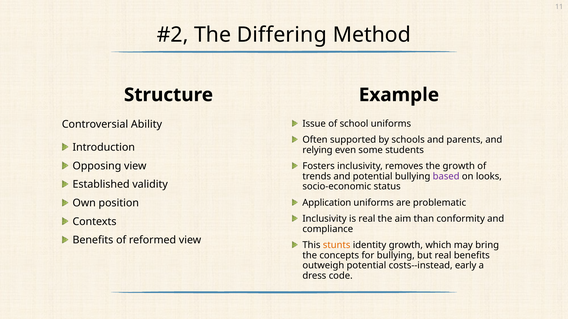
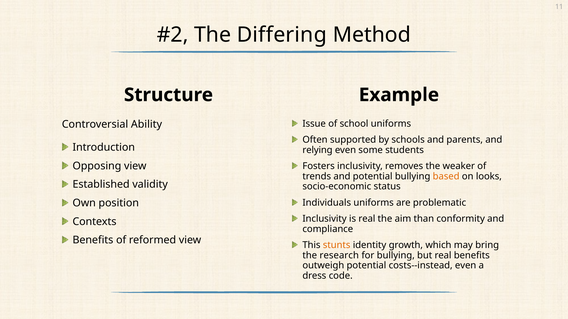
the growth: growth -> weaker (459, 166)
based colour: purple -> orange (446, 177)
Application: Application -> Individuals (327, 203)
concepts: concepts -> research (339, 256)
costs--instead early: early -> even (466, 266)
